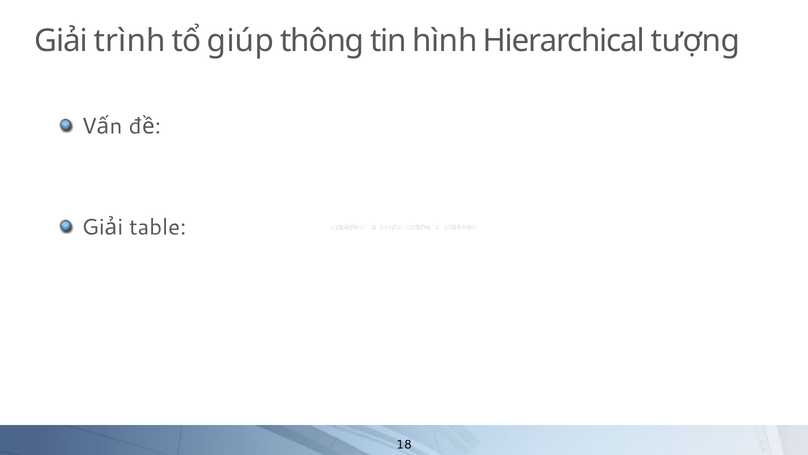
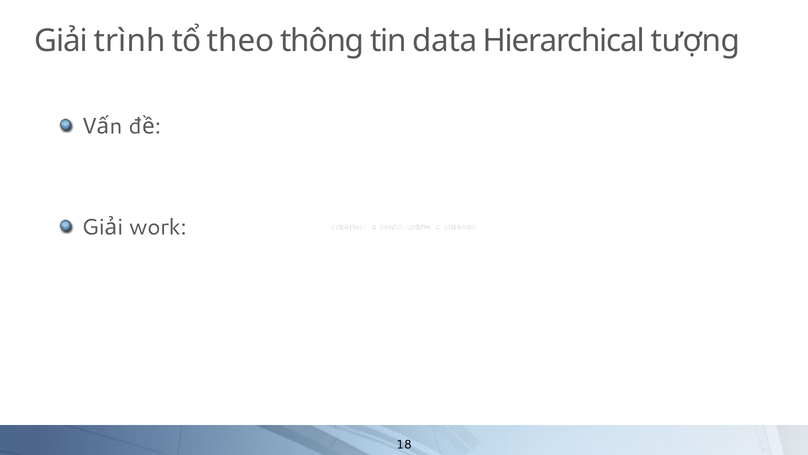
giúp: giúp -> theo (241, 41)
hình: hình -> data (445, 41)
table: table -> work (158, 227)
